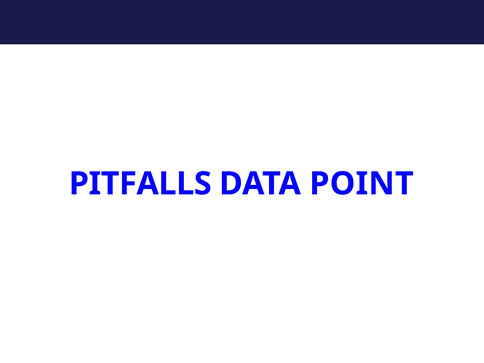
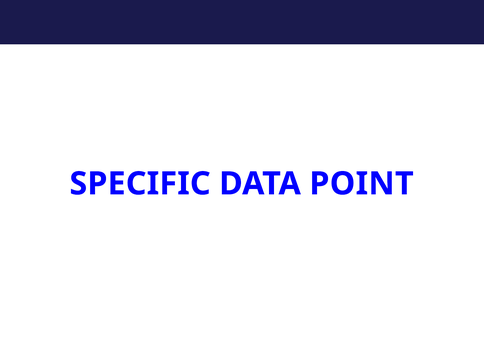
PITFALLS: PITFALLS -> SPECIFIC (140, 184)
